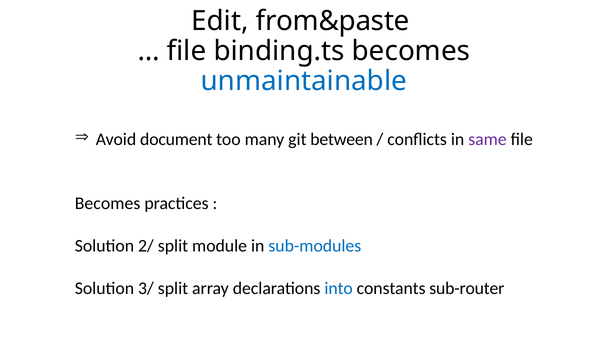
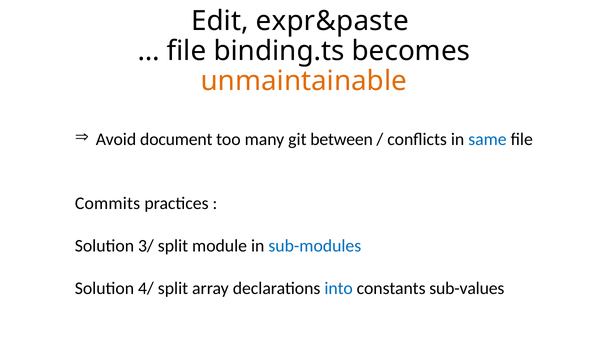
from&paste: from&paste -> expr&paste (332, 21)
unmaintainable colour: blue -> orange (304, 81)
same colour: purple -> blue (487, 139)
Becomes: Becomes -> Commits (108, 203)
2/: 2/ -> 3/ (146, 246)
3/: 3/ -> 4/ (146, 288)
sub-router: sub-router -> sub-values (467, 288)
